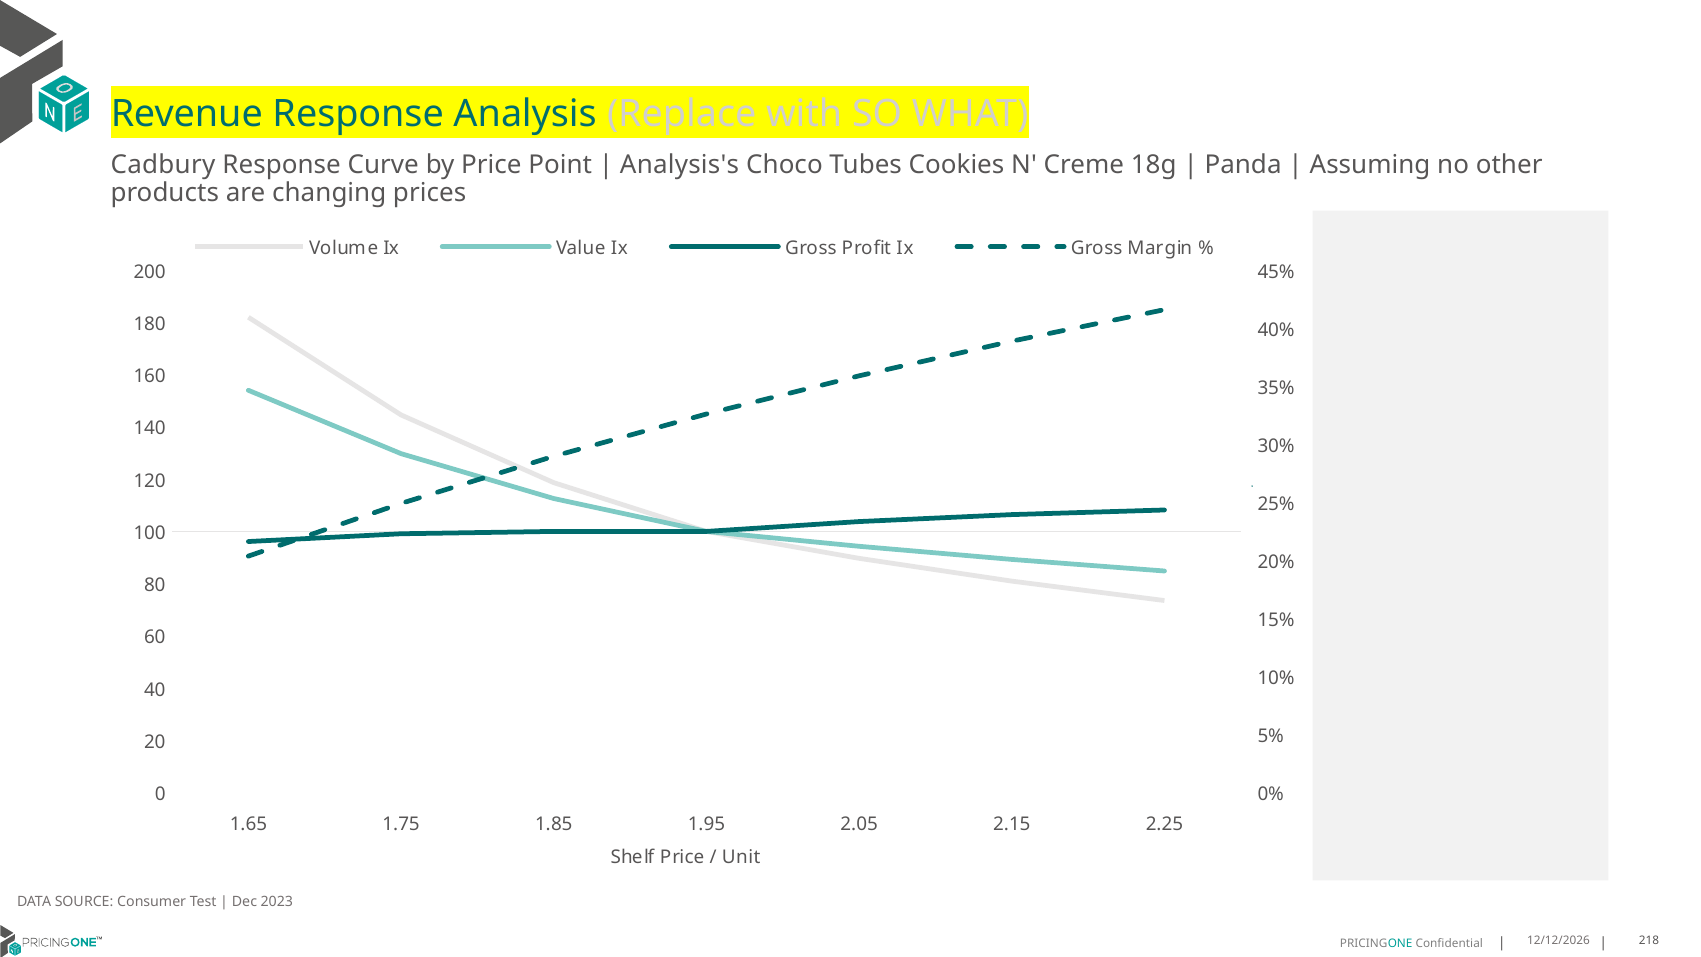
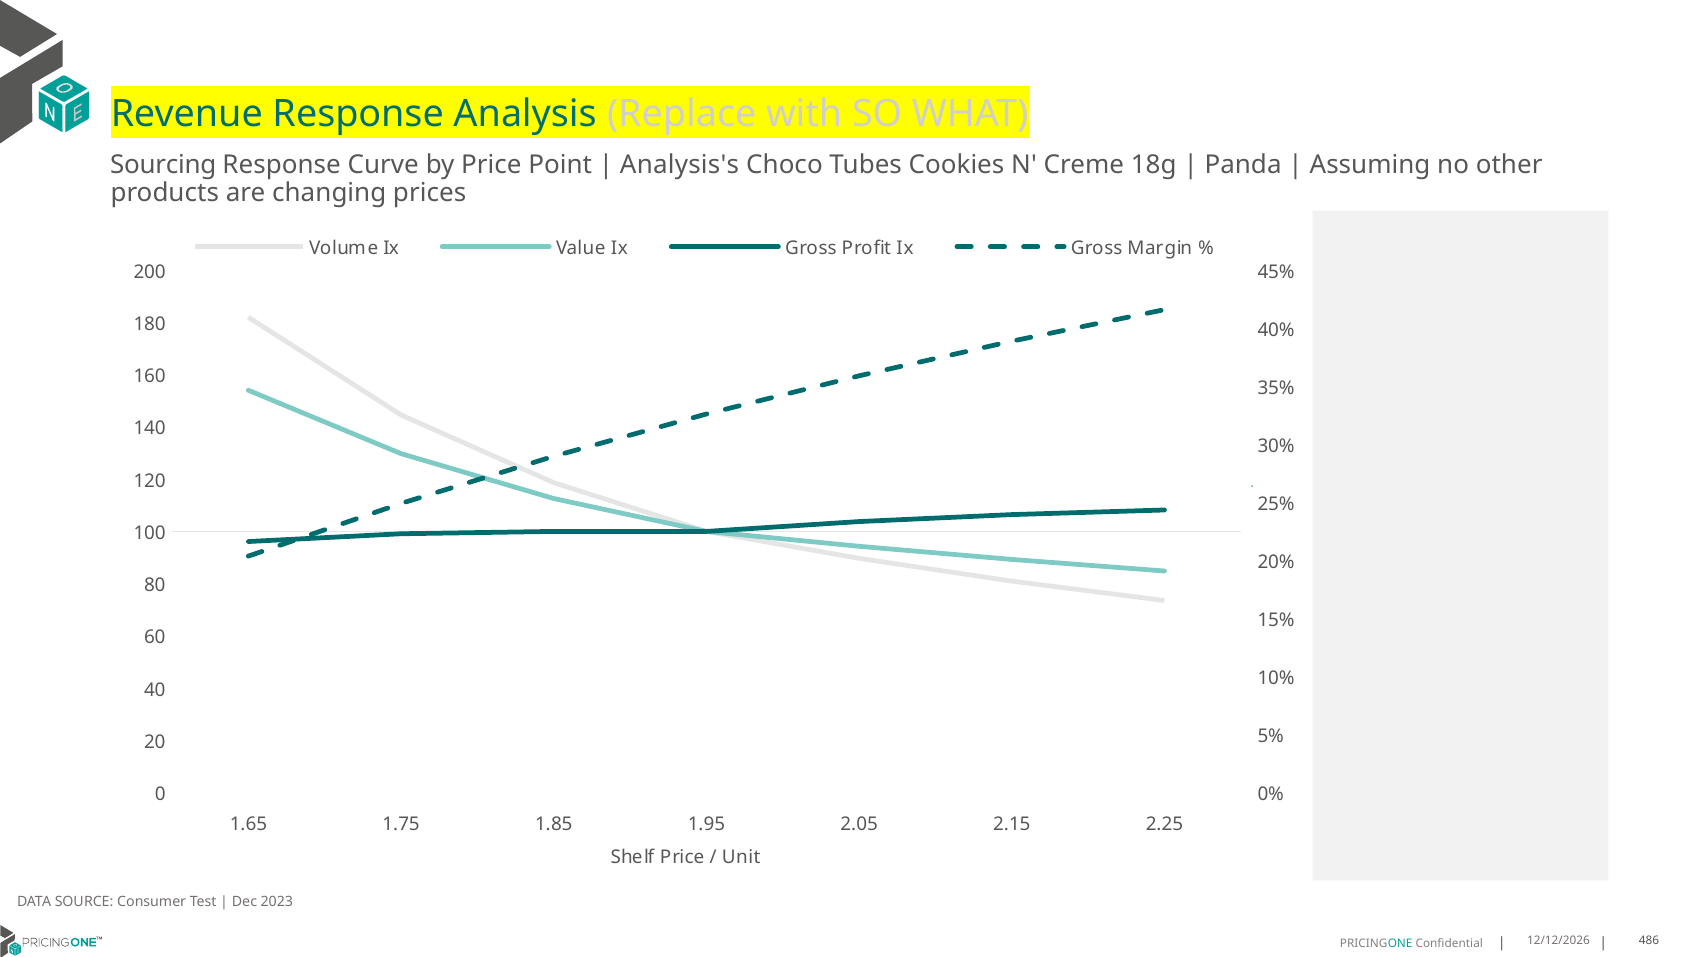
Cadbury: Cadbury -> Sourcing (163, 165)
218: 218 -> 486 (1649, 941)
